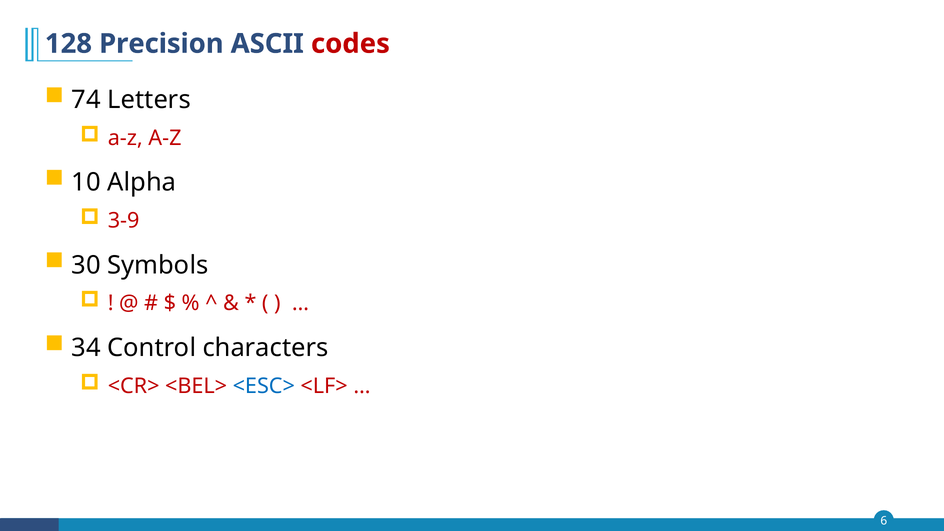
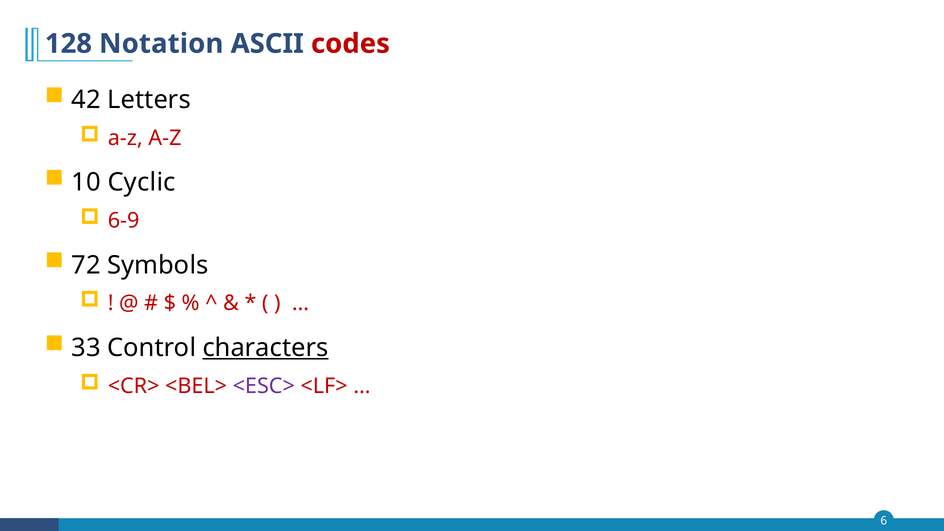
Precision: Precision -> Notation (161, 44)
74: 74 -> 42 (86, 100)
Alpha: Alpha -> Cyclic (142, 182)
3-9: 3-9 -> 6-9 (124, 221)
30: 30 -> 72 (86, 265)
34: 34 -> 33 (86, 348)
characters underline: none -> present (266, 348)
<ESC> colour: blue -> purple (264, 386)
